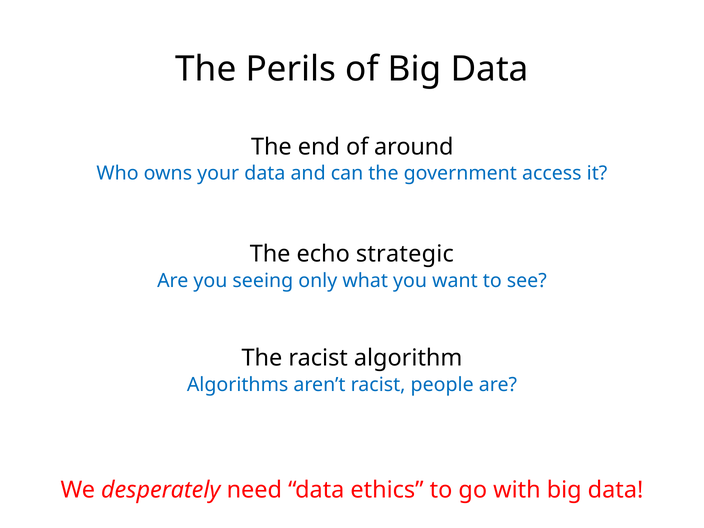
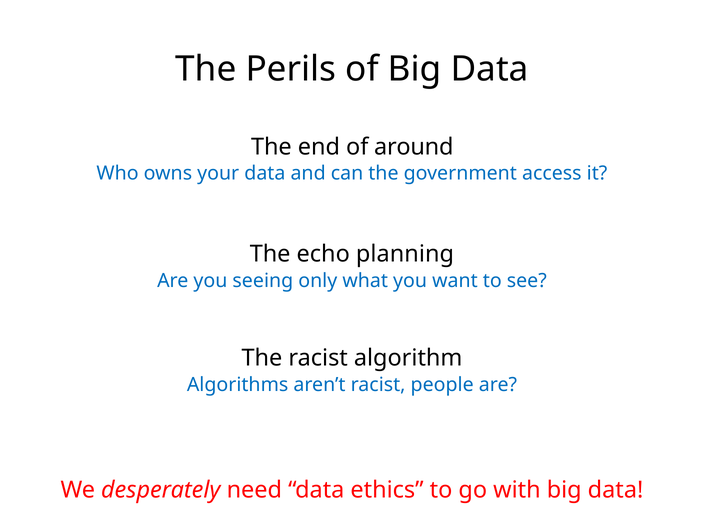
strategic: strategic -> planning (405, 254)
